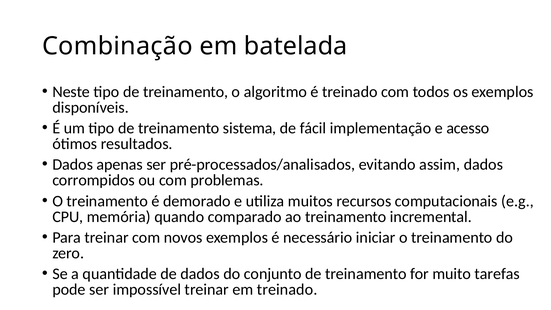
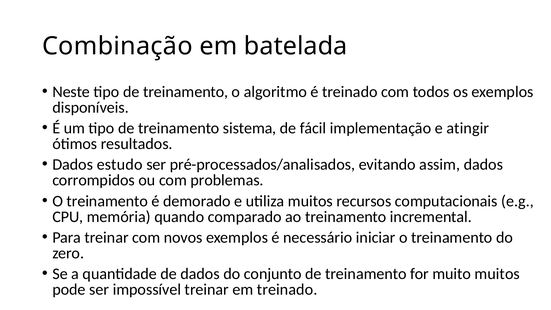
acesso: acesso -> atingir (468, 128)
apenas: apenas -> estudo (120, 165)
muito tarefas: tarefas -> muitos (497, 274)
